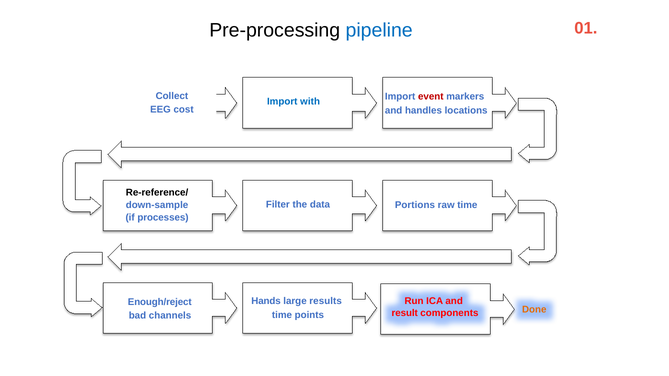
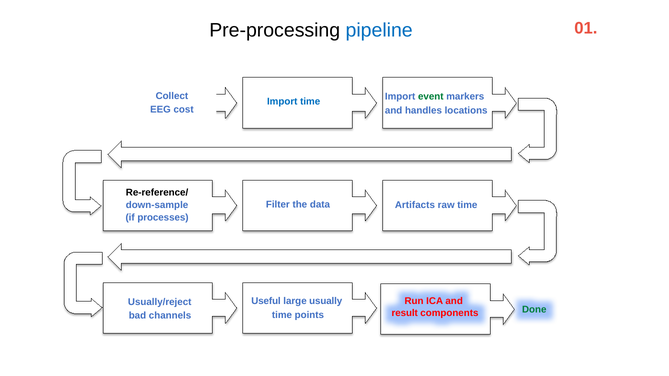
event colour: red -> green (431, 97)
Import with: with -> time (310, 102)
Portions: Portions -> Artifacts (415, 205)
Hands: Hands -> Useful (266, 301)
results: results -> usually (326, 301)
Enough/reject: Enough/reject -> Usually/reject (160, 302)
Done colour: orange -> green (534, 310)
